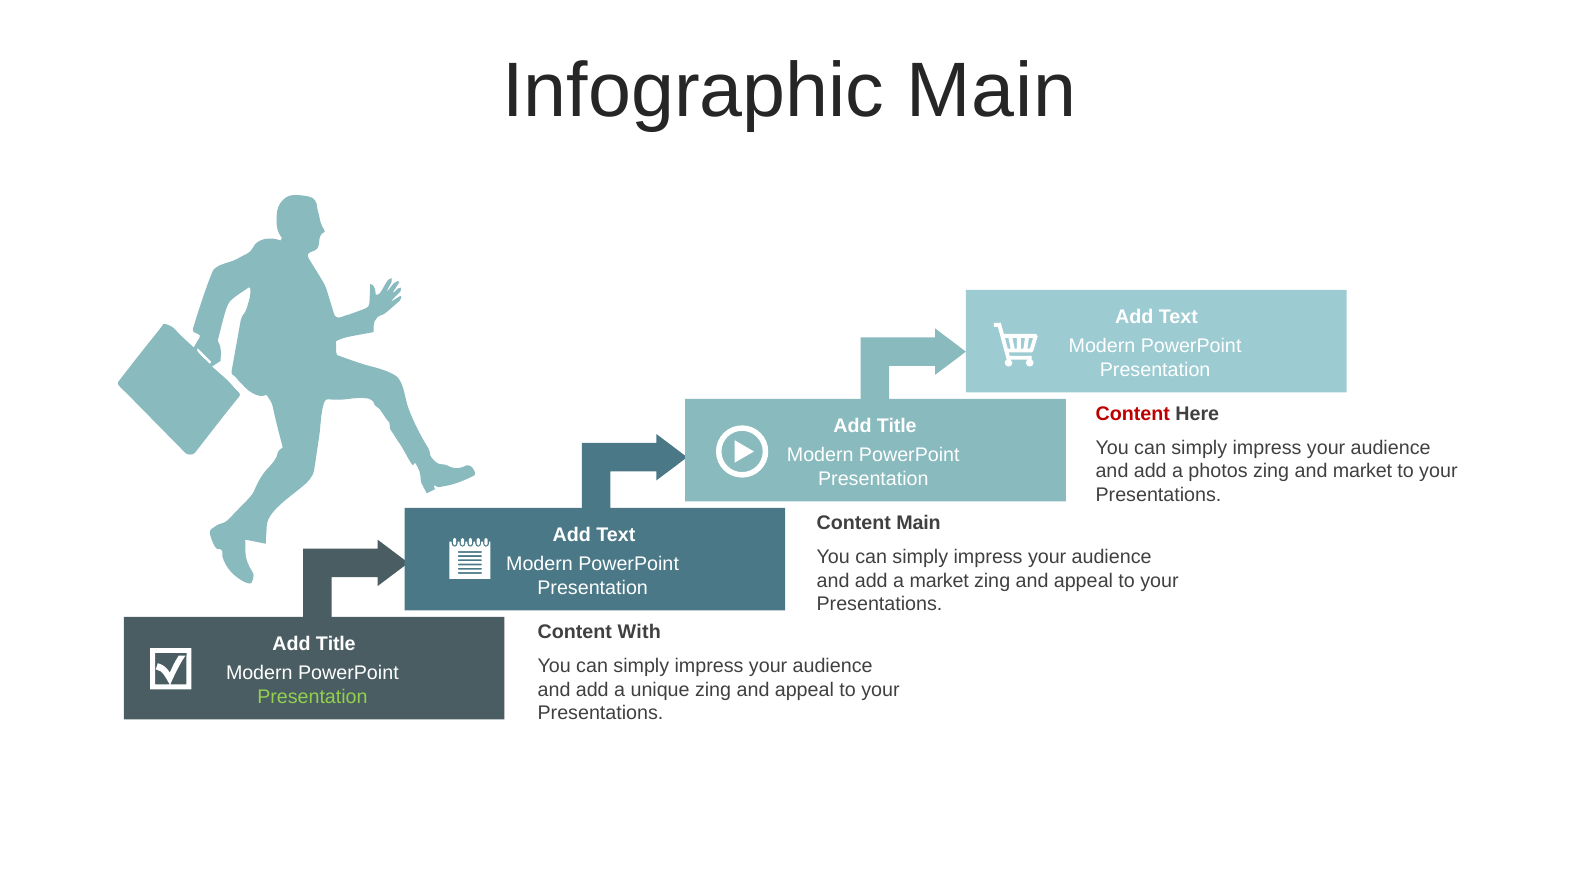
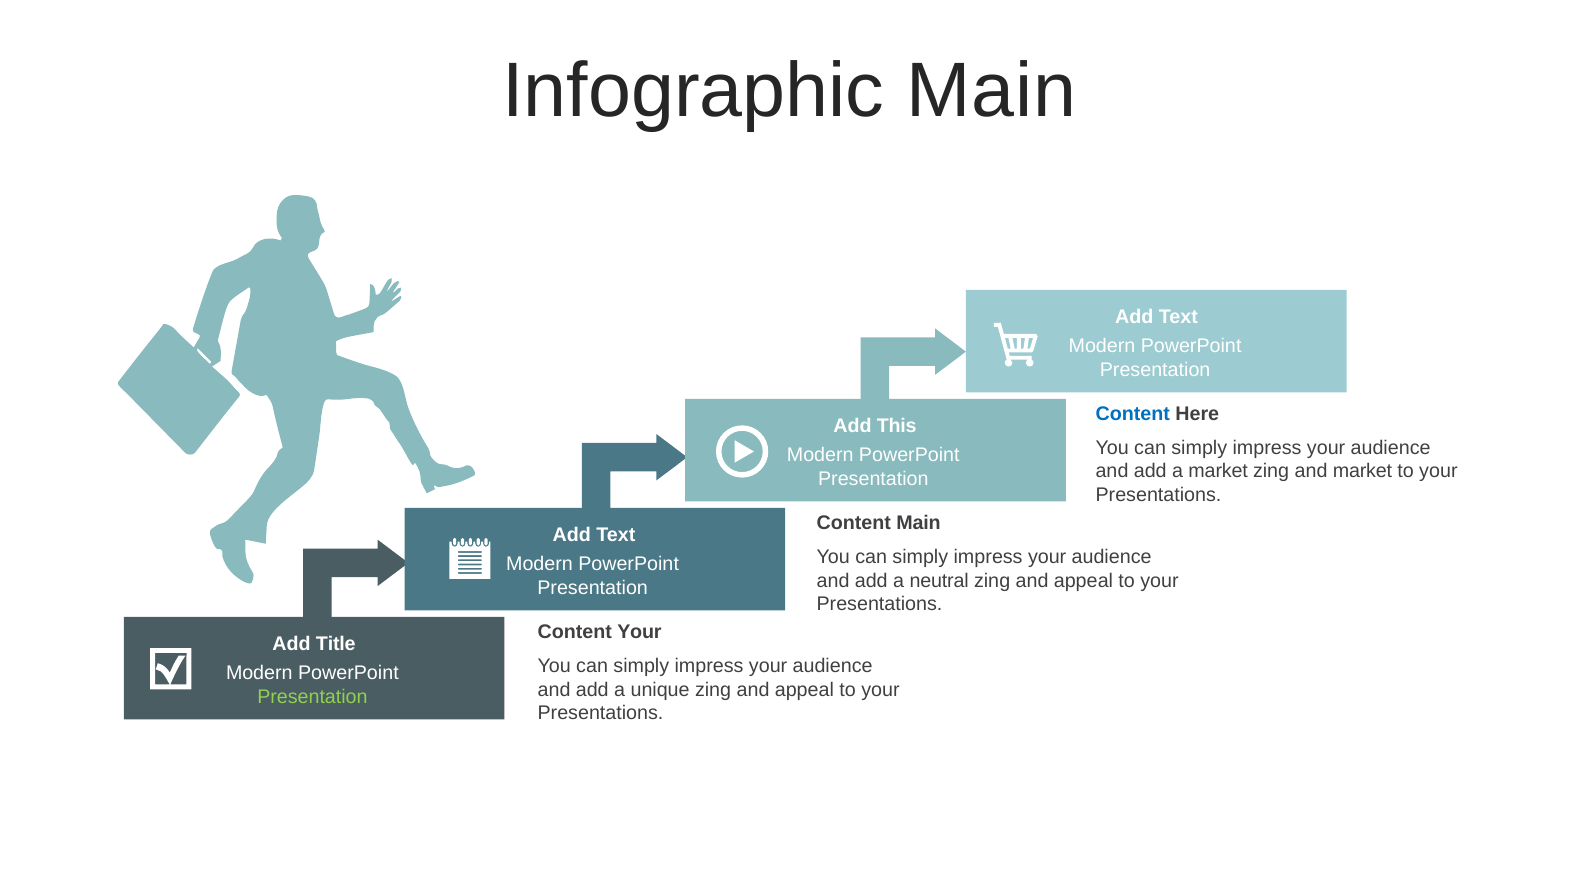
Content colour: red -> blue (1133, 414)
Title: Title -> This (897, 426)
a photos: photos -> market (1218, 471)
a market: market -> neutral (939, 581)
Content With: With -> Your (639, 632)
